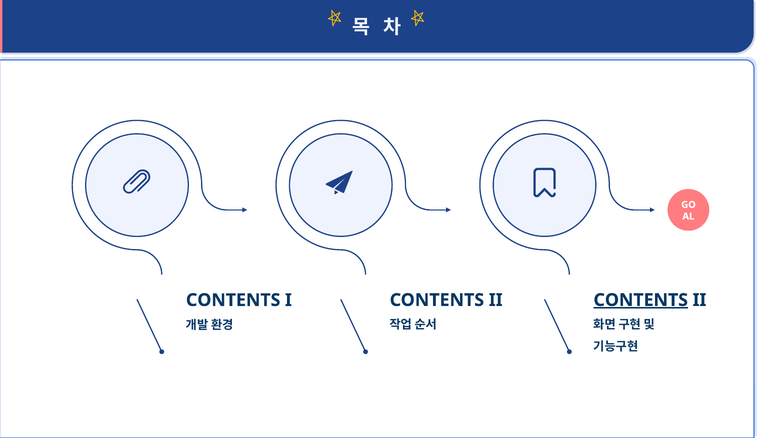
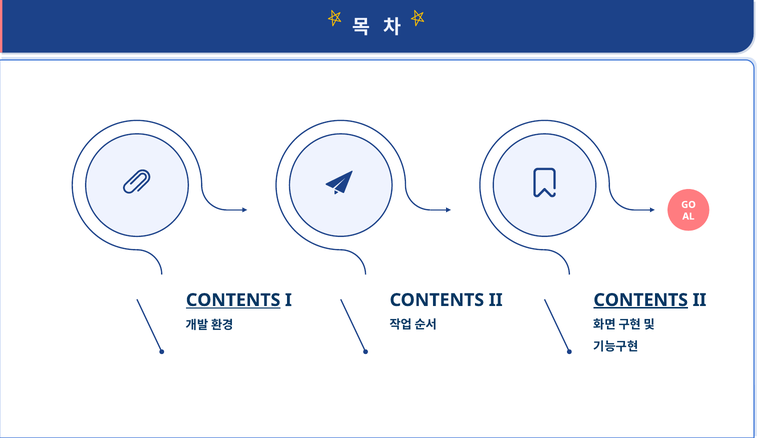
CONTENTS underline: none -> present (233, 300)
